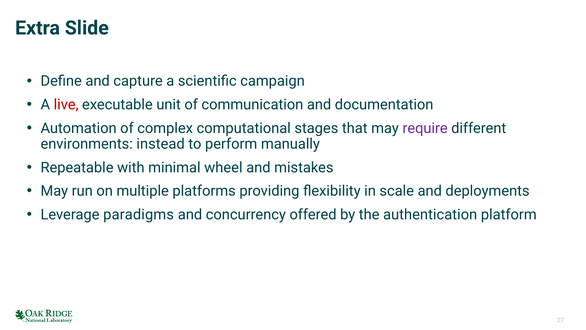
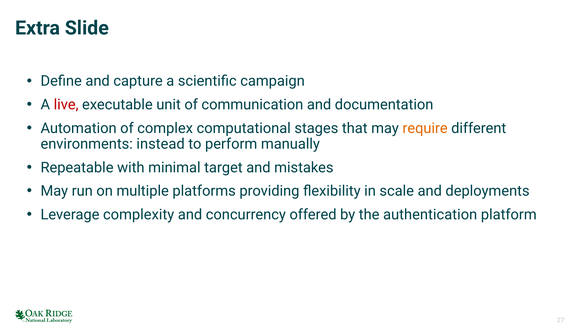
require colour: purple -> orange (425, 128)
wheel: wheel -> target (223, 167)
paradigms: paradigms -> complexity (139, 214)
